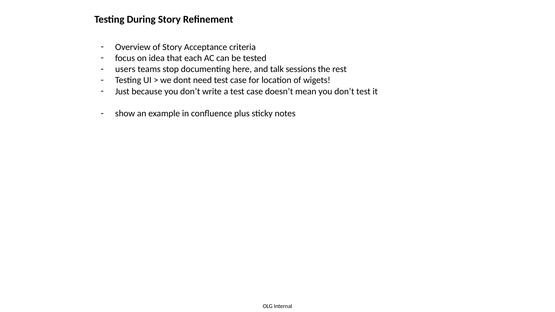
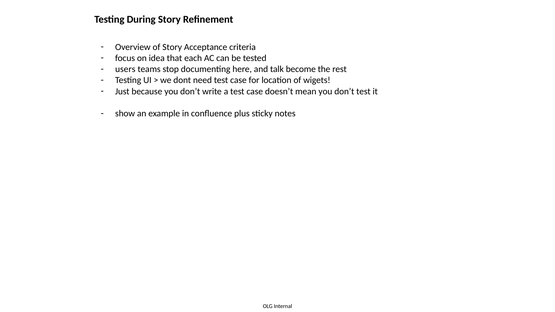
sessions: sessions -> become (301, 69)
